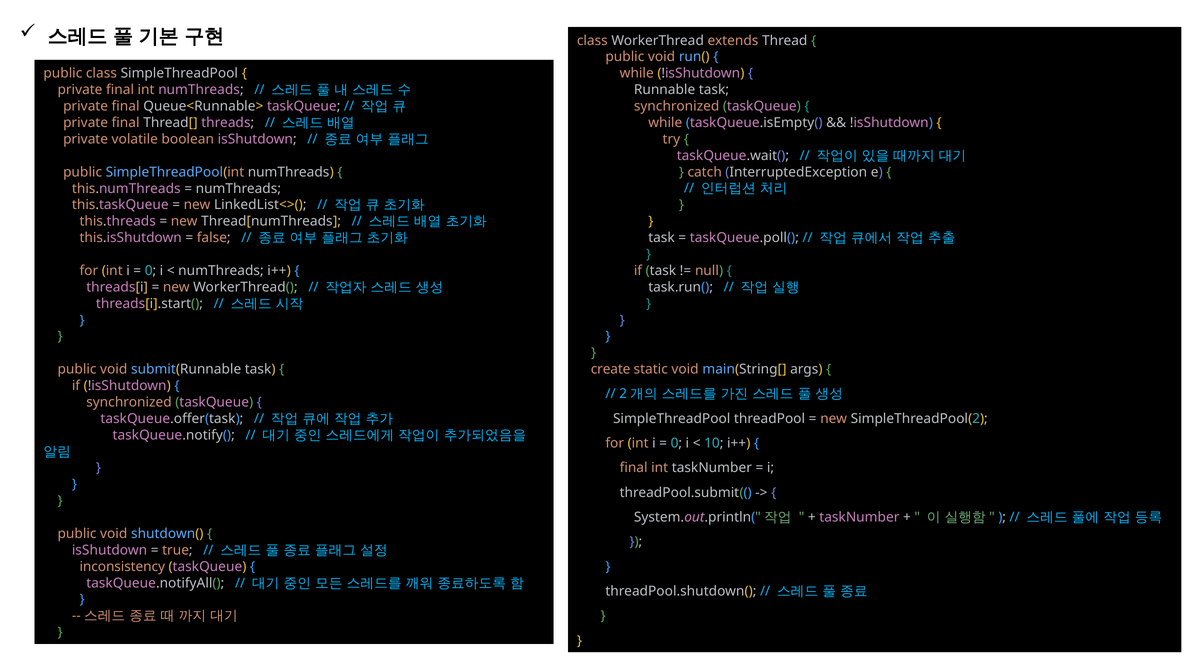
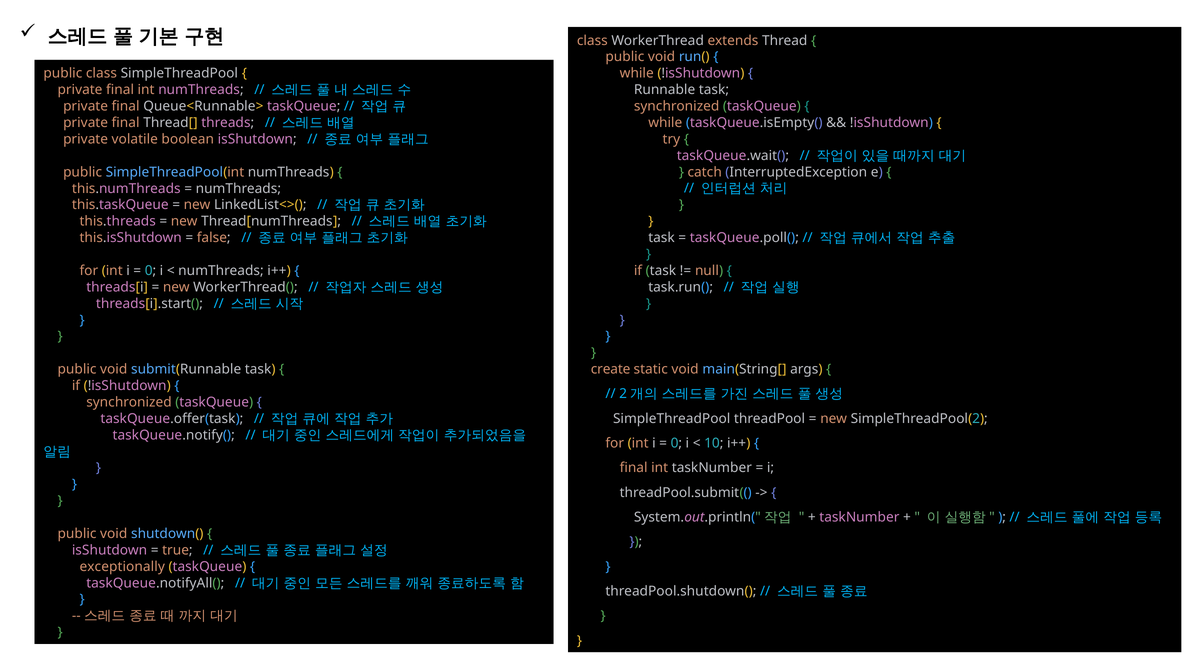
inconsistency: inconsistency -> exceptionally (122, 567)
